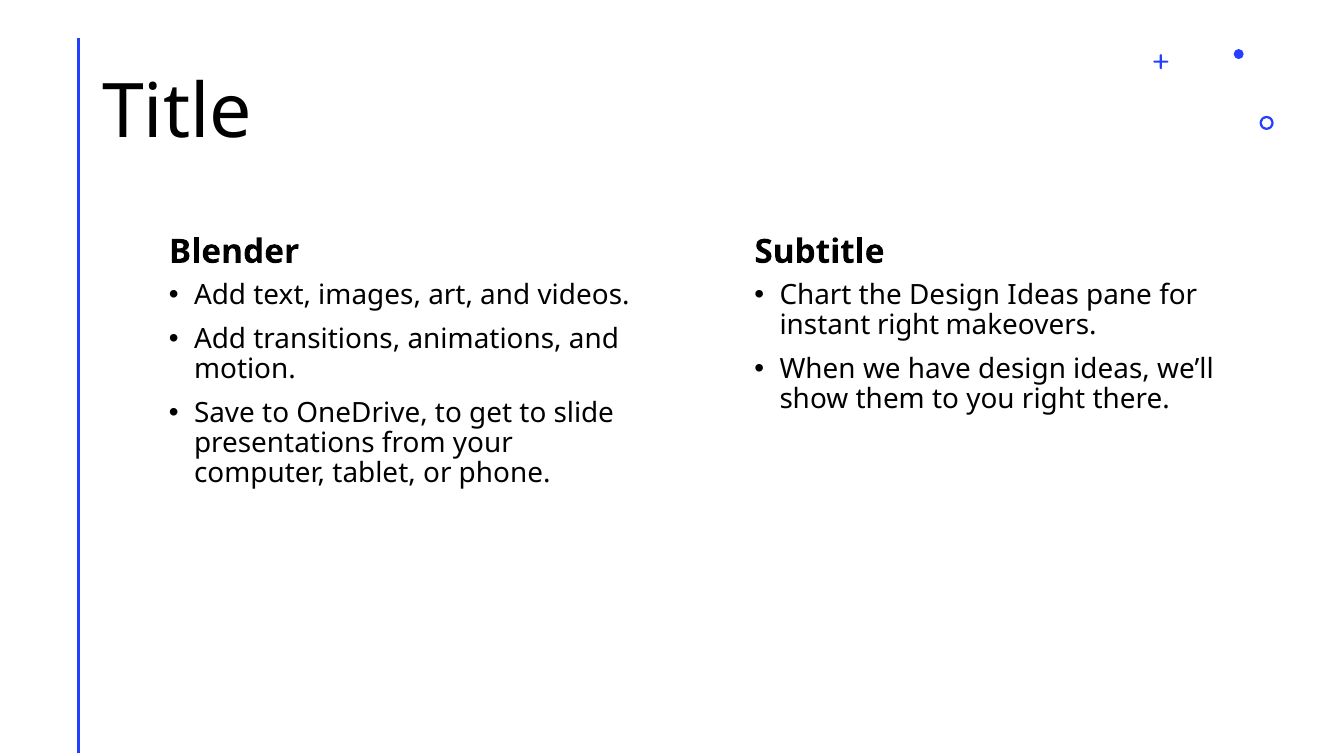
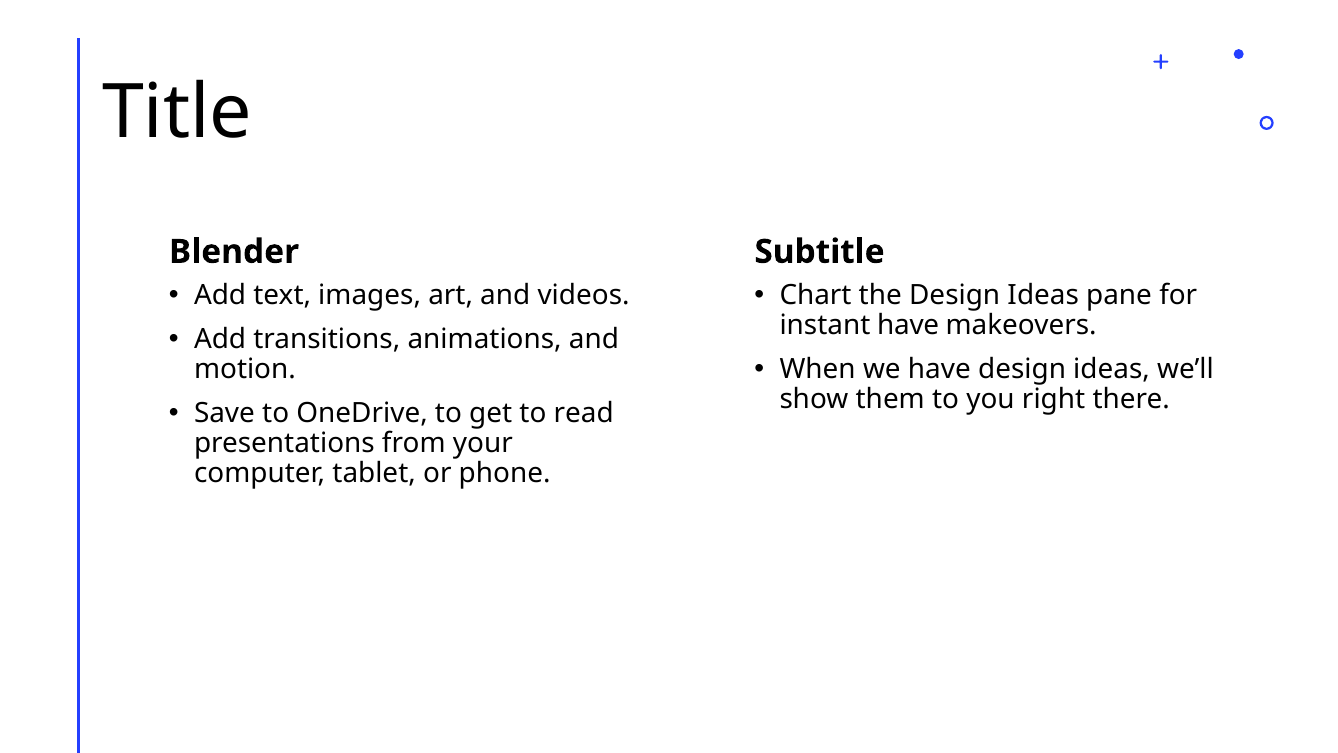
instant right: right -> have (908, 325)
slide: slide -> read (584, 413)
